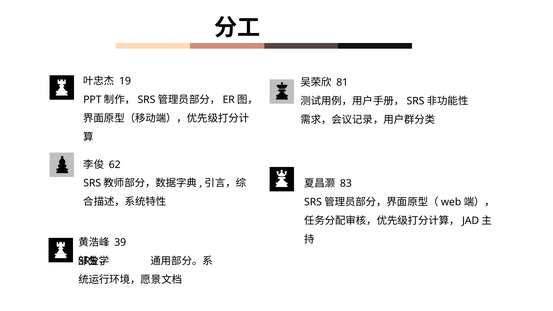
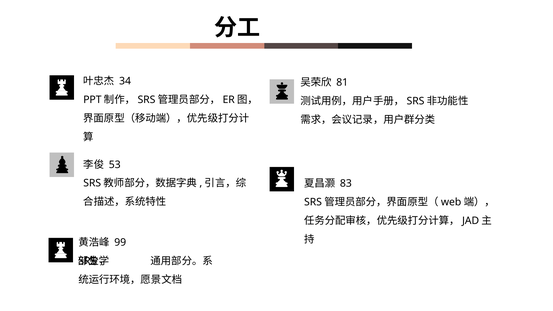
19: 19 -> 34 (125, 81)
62: 62 -> 53 (115, 165)
39: 39 -> 99 (120, 243)
